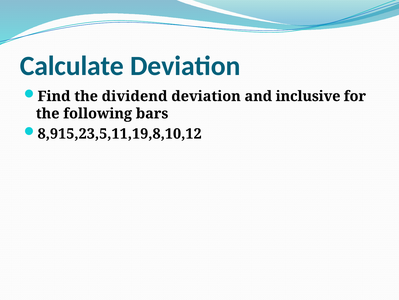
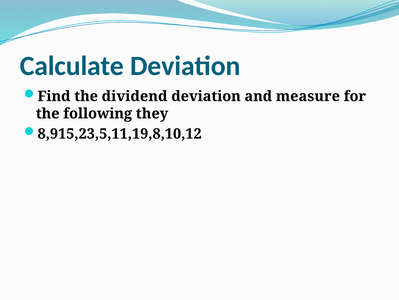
inclusive: inclusive -> measure (308, 96)
bars: bars -> they (152, 113)
